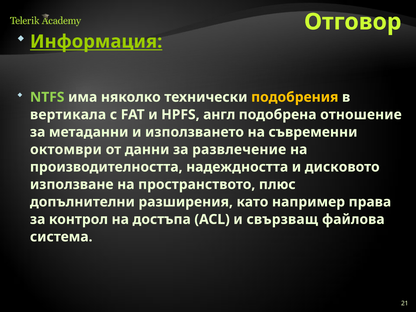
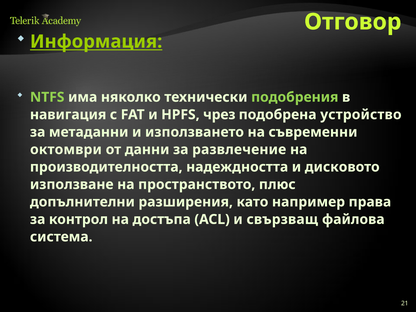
подобрения colour: yellow -> light green (295, 97)
вертикала: вертикала -> навигация (68, 115)
англ: англ -> чрез (219, 115)
отношение: отношение -> устройство (361, 115)
